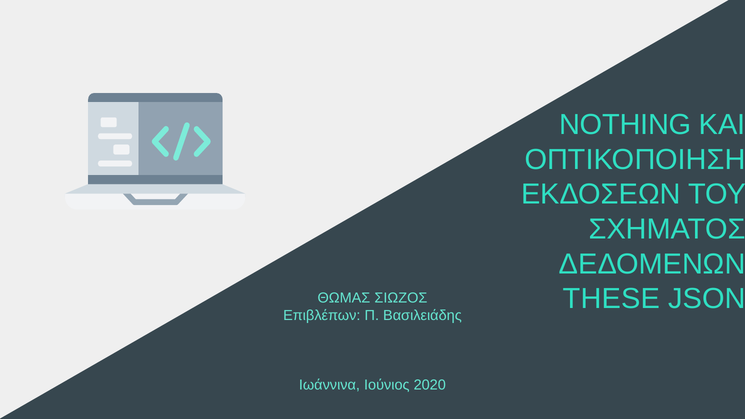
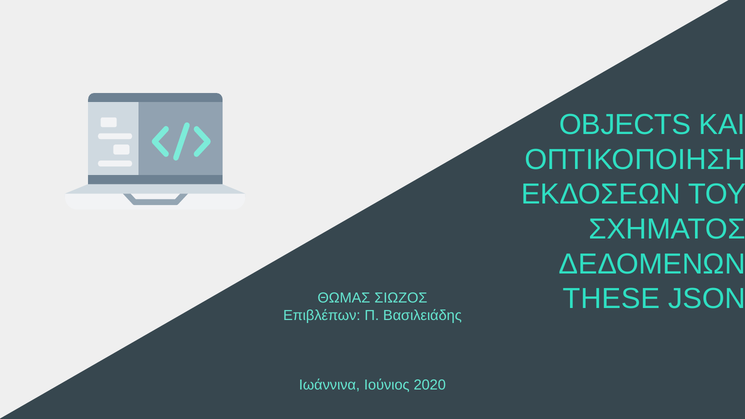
NOTHING: NOTHING -> OBJECTS (625, 125)
